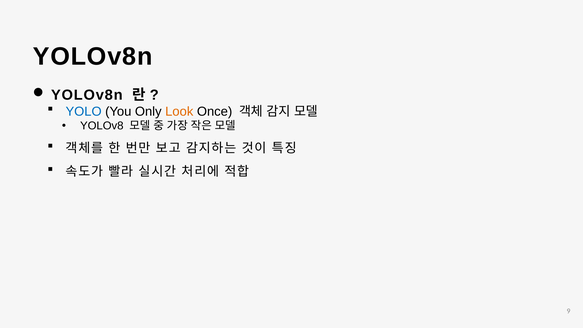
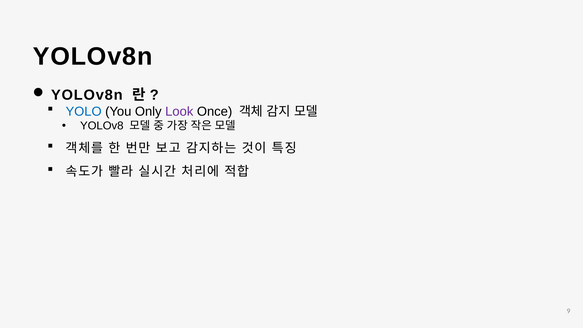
Look colour: orange -> purple (179, 111)
